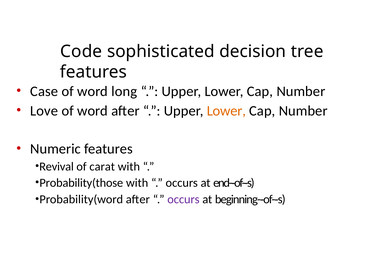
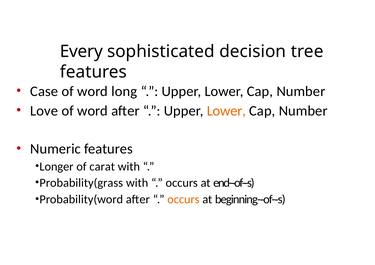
Code: Code -> Every (81, 51)
Revival: Revival -> Longer (56, 167)
Probability(those: Probability(those -> Probability(grass (81, 183)
occurs colour: purple -> orange (183, 199)
